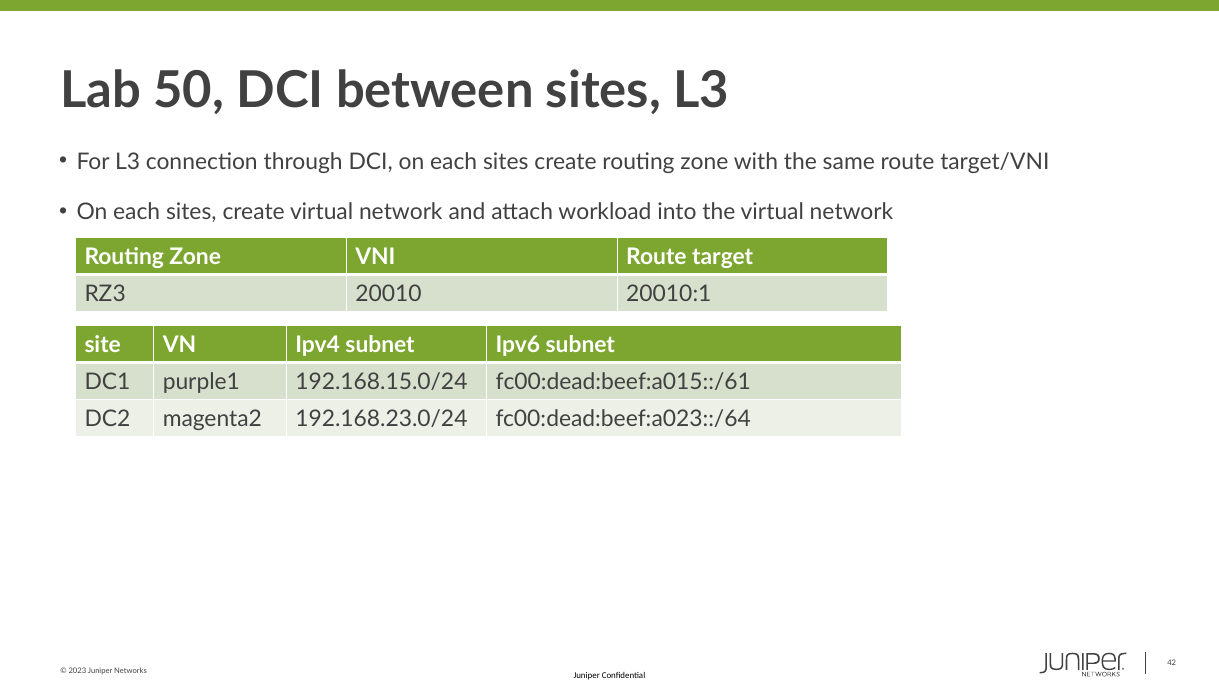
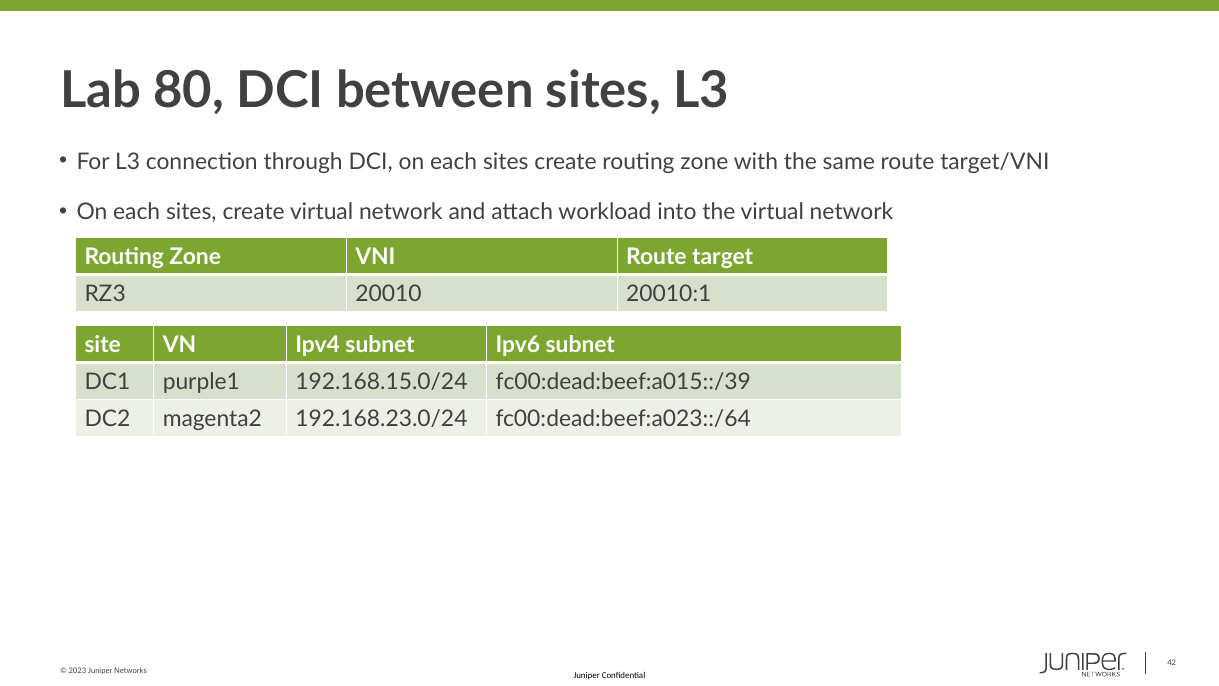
50: 50 -> 80 (189, 91)
fc00:dead:beef:a015::/61: fc00:dead:beef:a015::/61 -> fc00:dead:beef:a015::/39 (623, 382)
